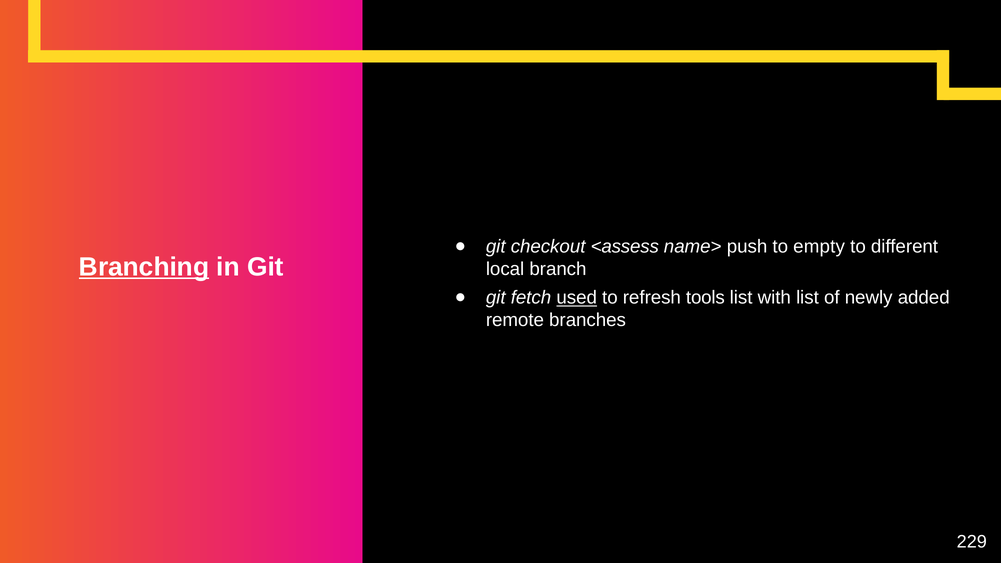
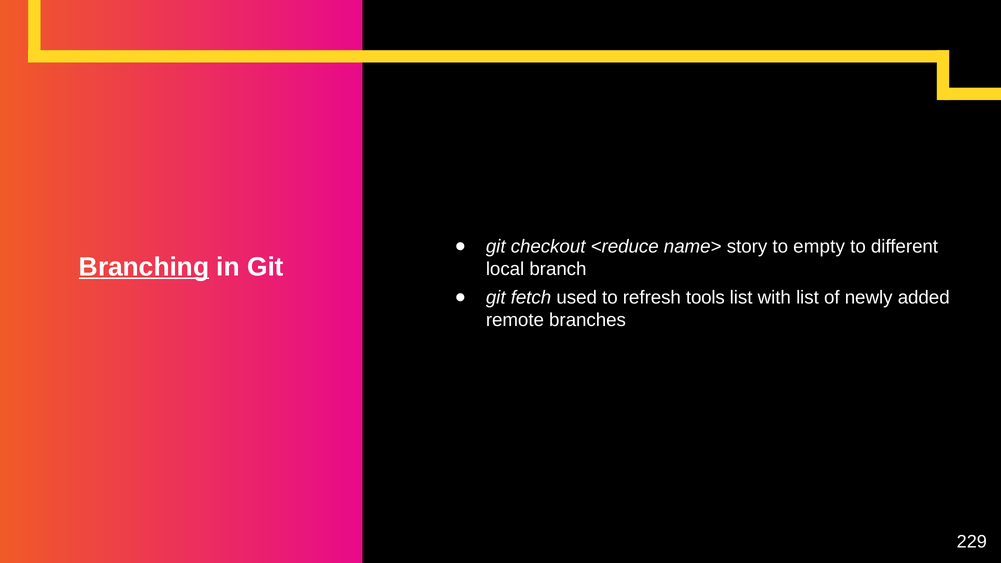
<assess: <assess -> <reduce (625, 247)
push: push -> story (747, 247)
used underline: present -> none (577, 298)
